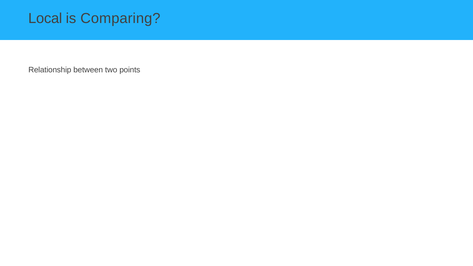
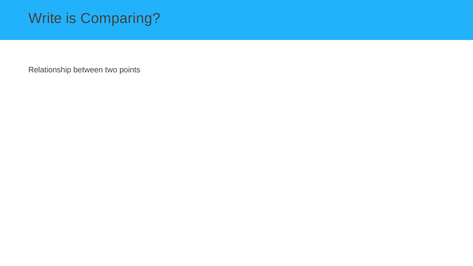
Local: Local -> Write (45, 18)
